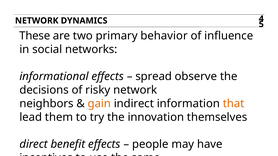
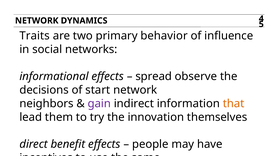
These: These -> Traits (35, 36)
risky: risky -> start (98, 90)
gain colour: orange -> purple (99, 104)
